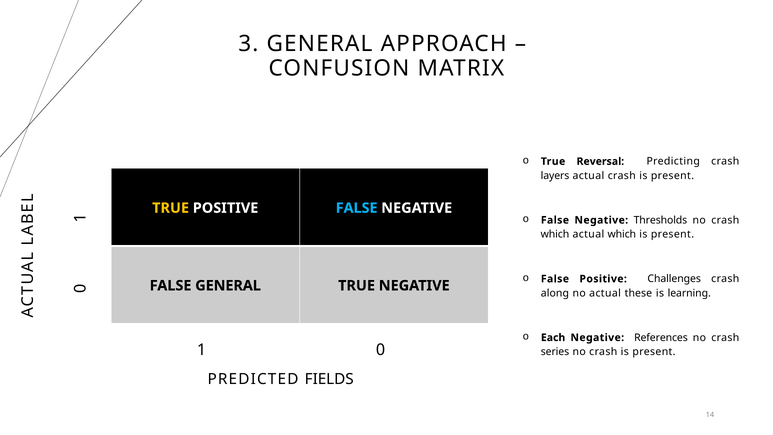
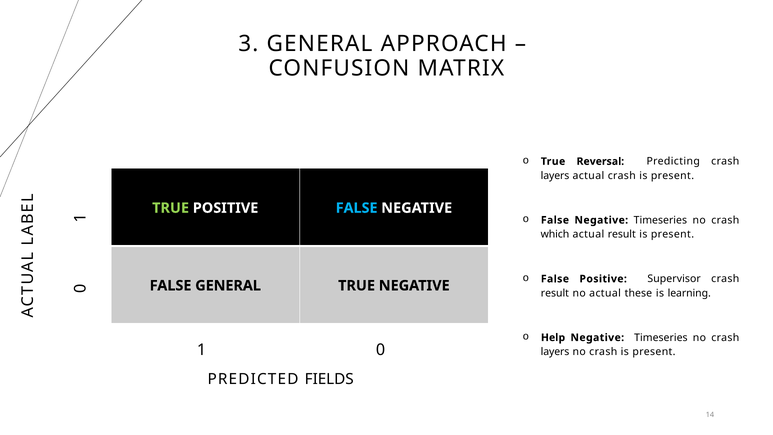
TRUE colour: yellow -> light green (171, 208)
False Negative Thresholds: Thresholds -> Timeseries (660, 220)
actual which: which -> result (622, 234)
Challenges: Challenges -> Supervisor (674, 279)
along: along -> result (555, 293)
Each: Each -> Help (553, 337)
References: References -> Timeseries (661, 337)
series: series -> layers (555, 352)
